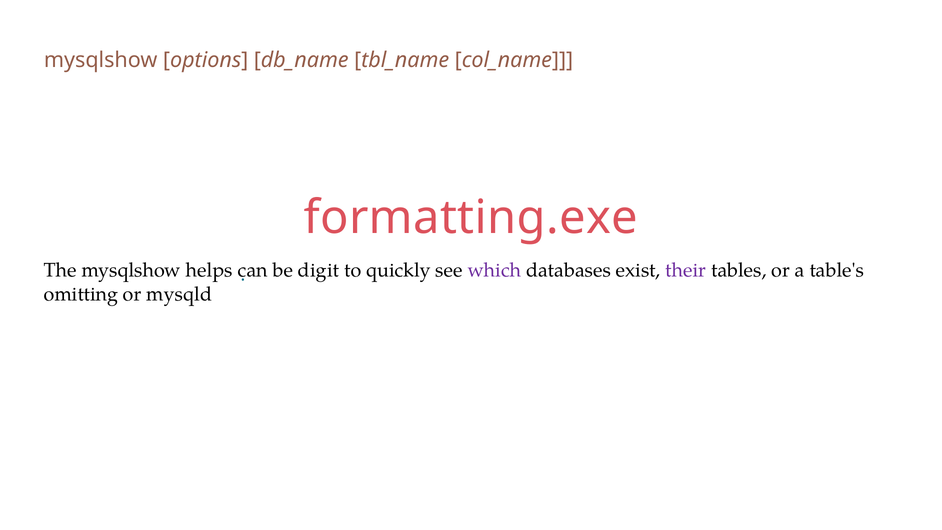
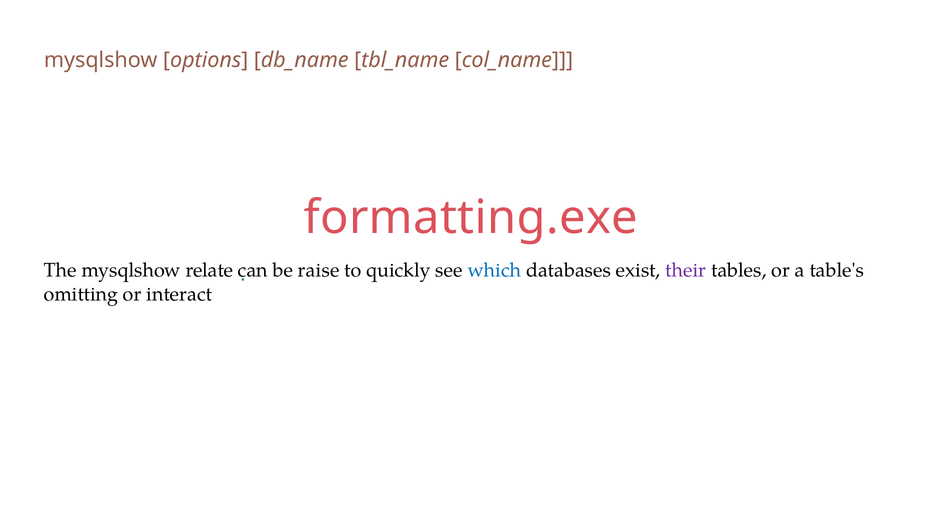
helps: helps -> relate (209, 270)
digit: digit -> raise (319, 270)
which colour: purple -> blue (494, 270)
mysqld: mysqld -> interact (179, 294)
